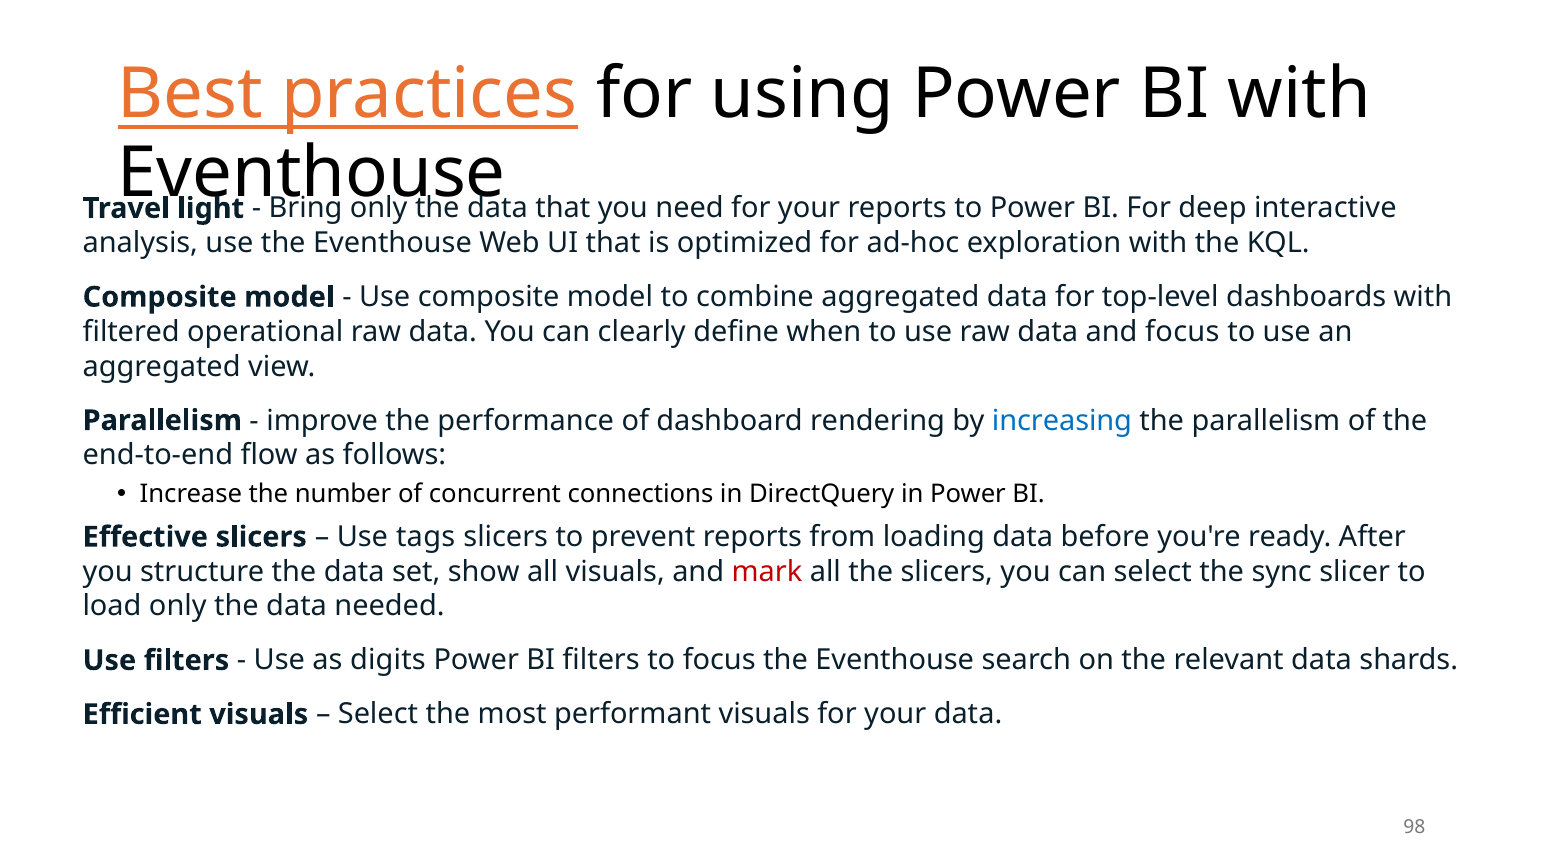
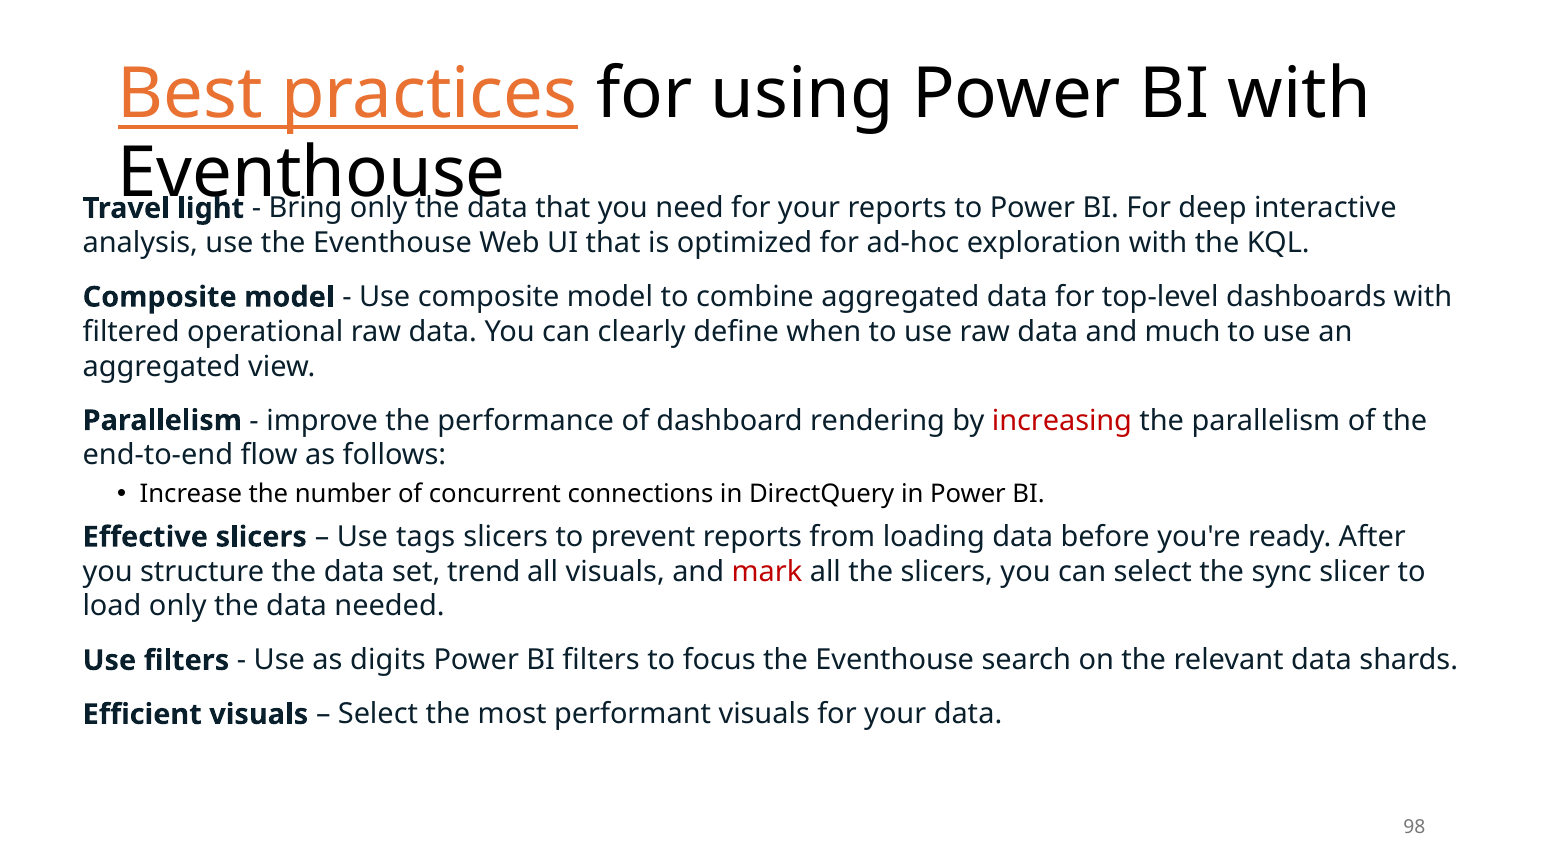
and focus: focus -> much (1183, 332)
increasing colour: blue -> red (1062, 420)
show: show -> trend (484, 572)
